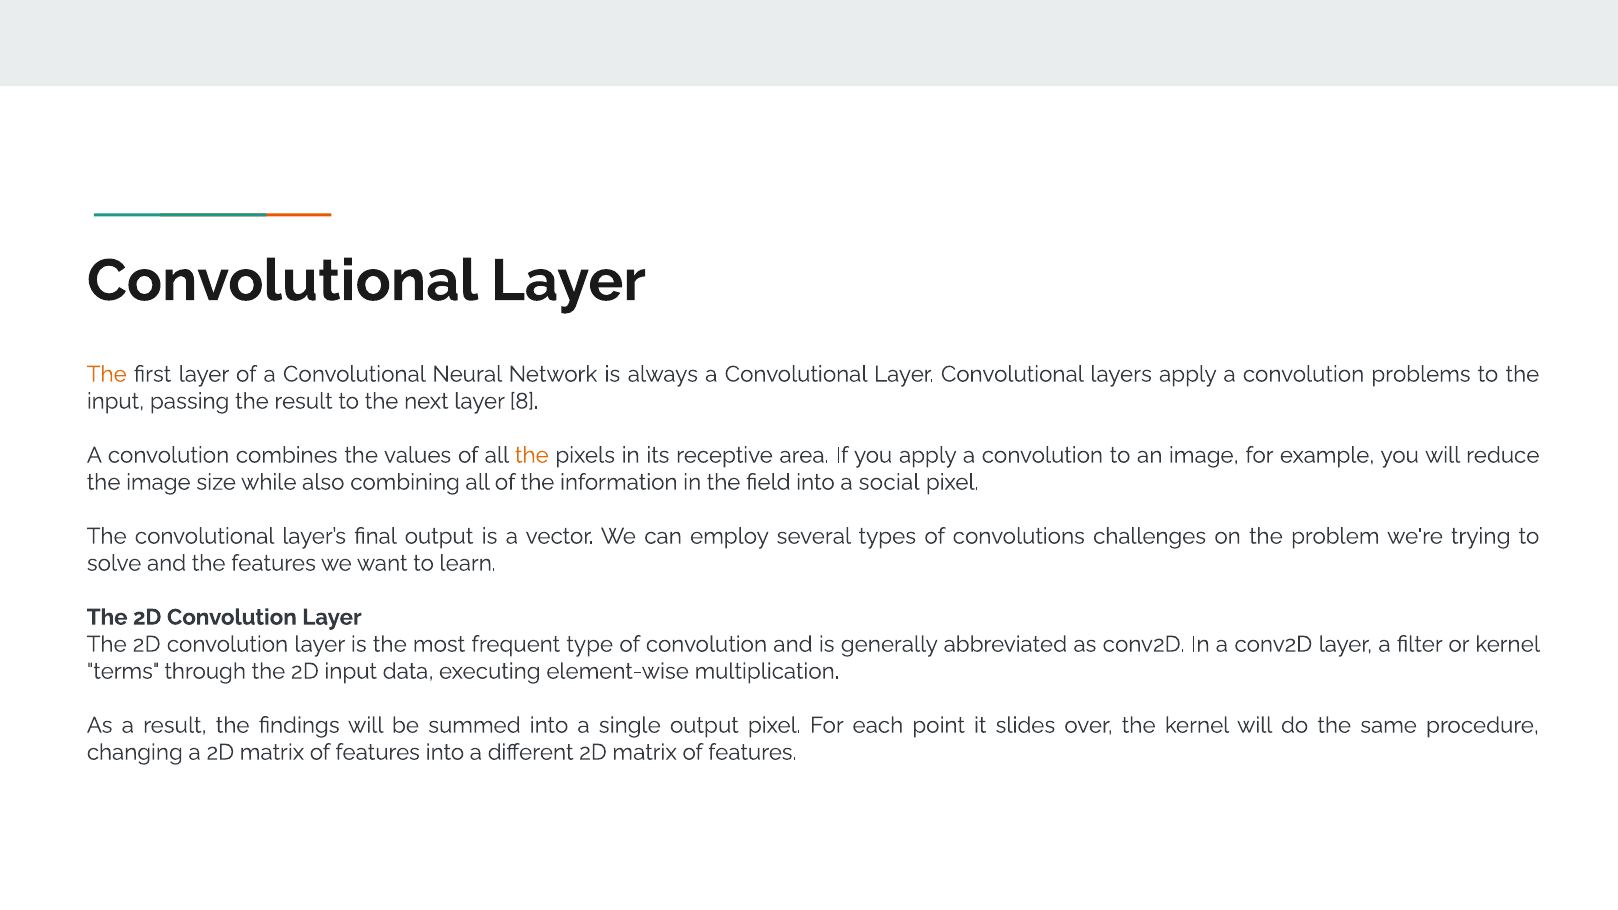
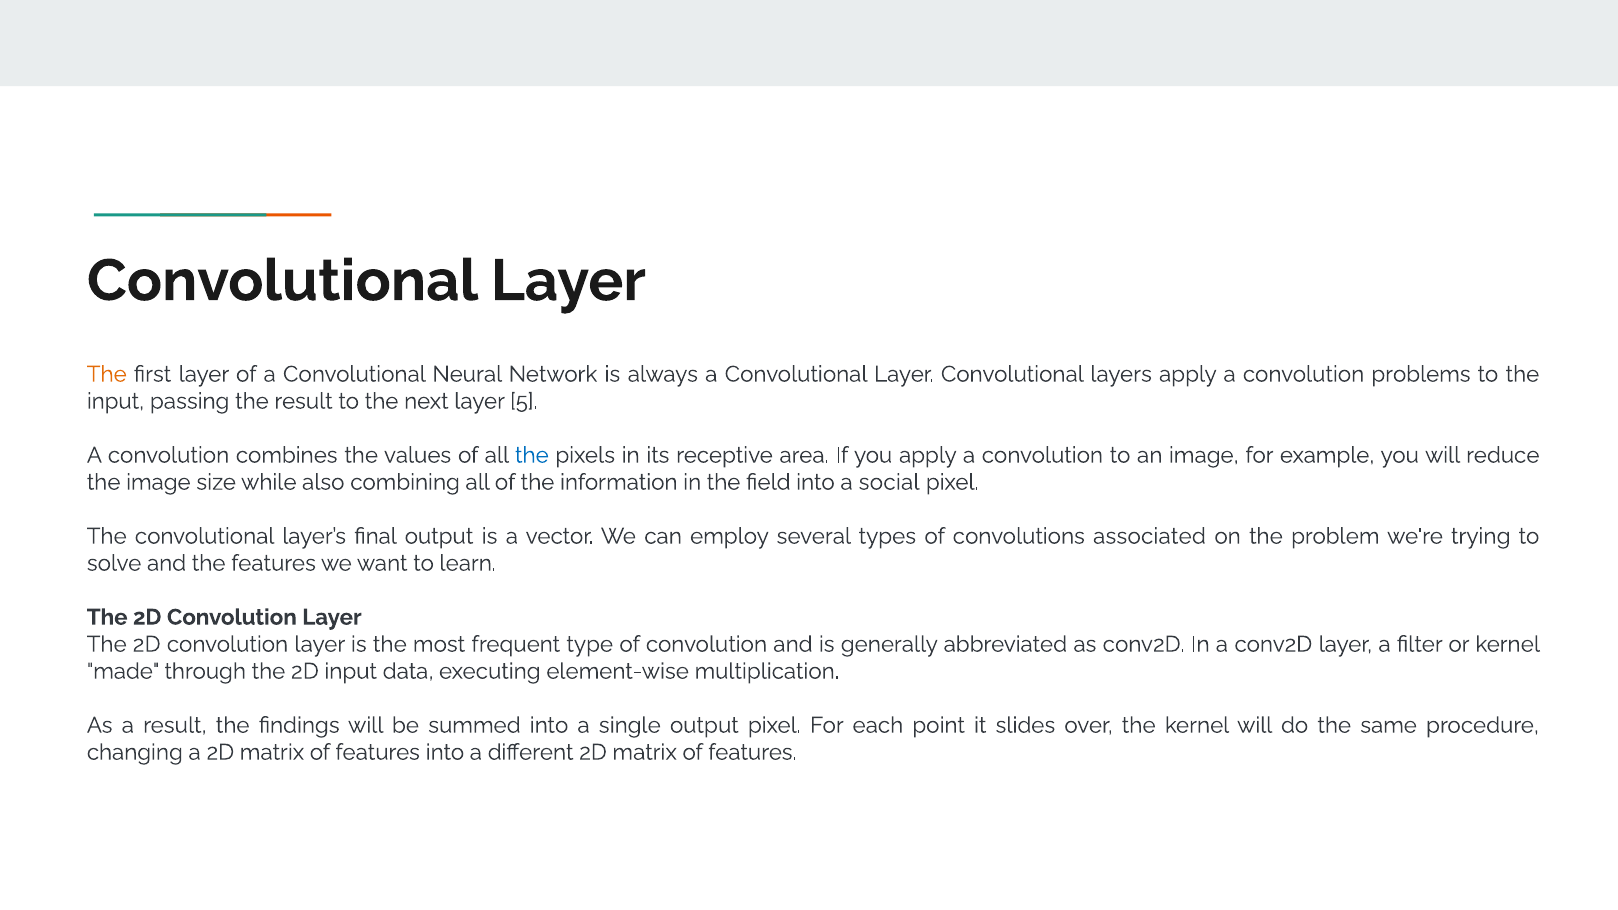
8: 8 -> 5 (524, 401)
the colour: orange -> blue (532, 455)
challenges: challenges -> associated (1149, 536)
terms: terms -> made (123, 671)
